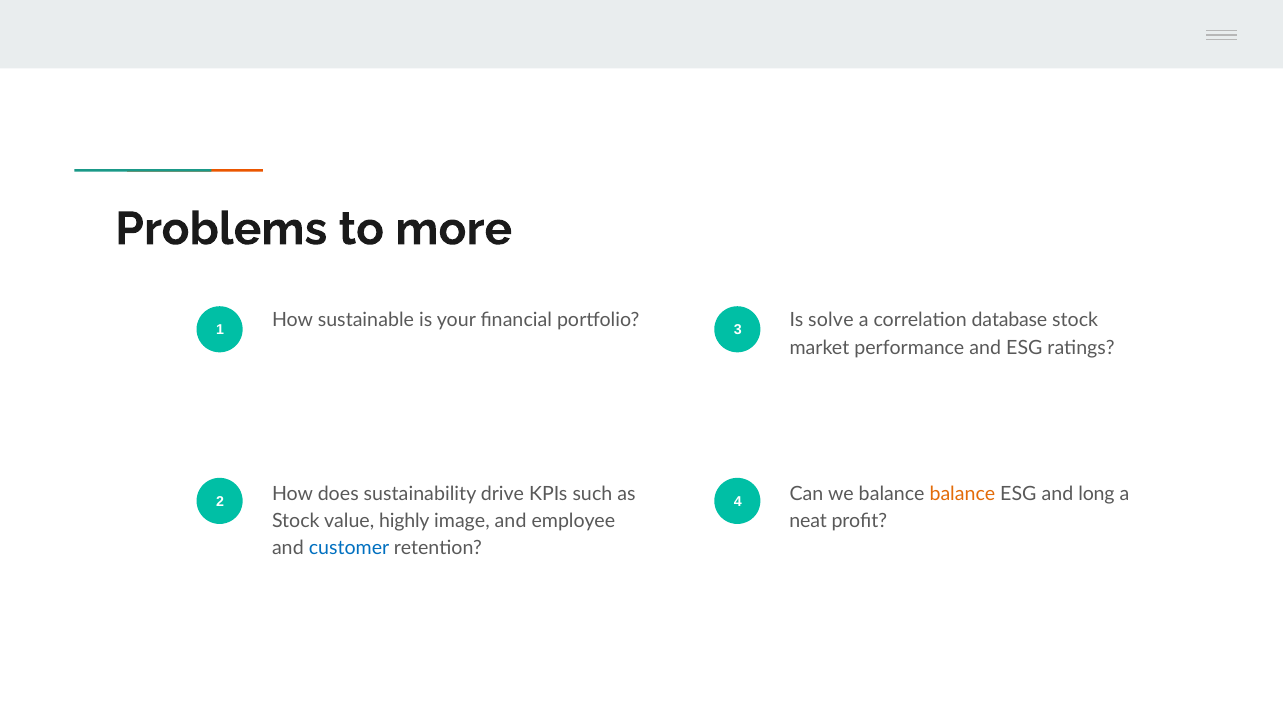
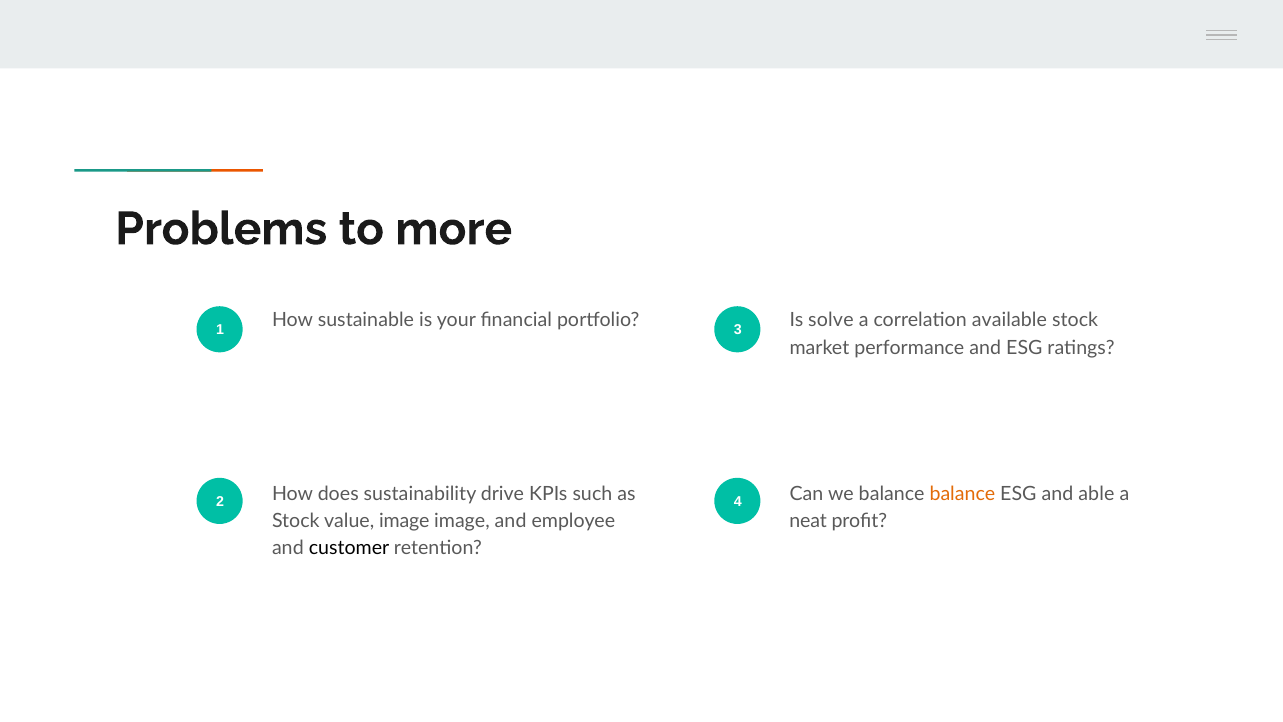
database: database -> available (1009, 320)
long: long -> able (1096, 494)
value highly: highly -> image (404, 521)
customer colour: blue -> black (349, 548)
